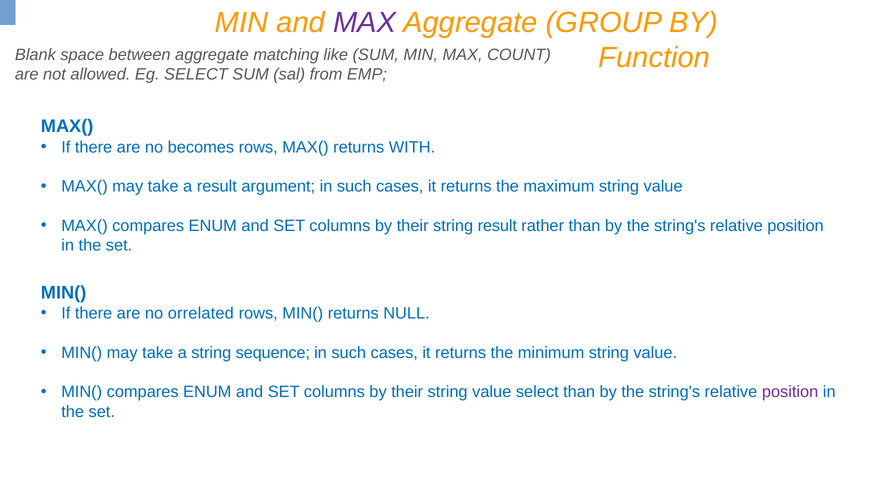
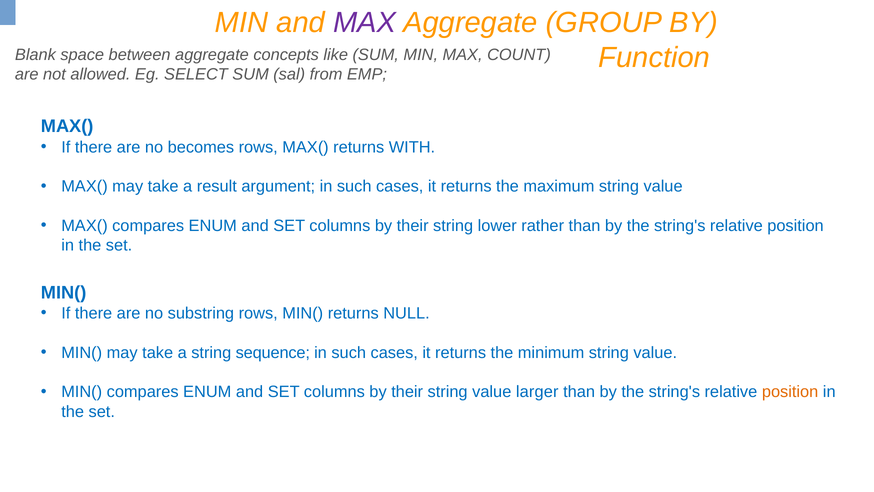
matching: matching -> concepts (286, 55)
string result: result -> lower (497, 226)
orrelated: orrelated -> substring (201, 313)
value select: select -> larger (537, 392)
position colour: purple -> orange (790, 392)
